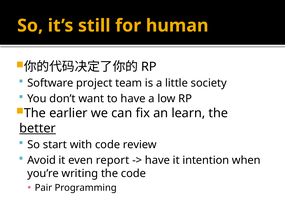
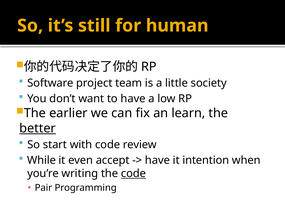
Avoid: Avoid -> While (42, 160)
report: report -> accept (113, 160)
code underline: none -> present (133, 173)
